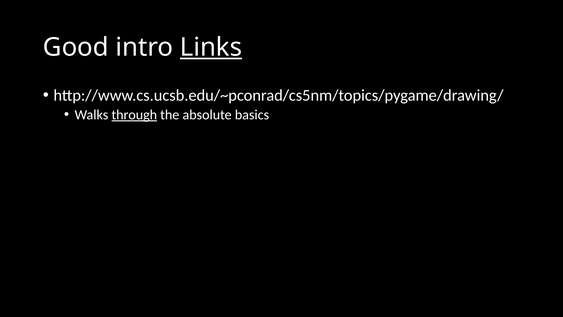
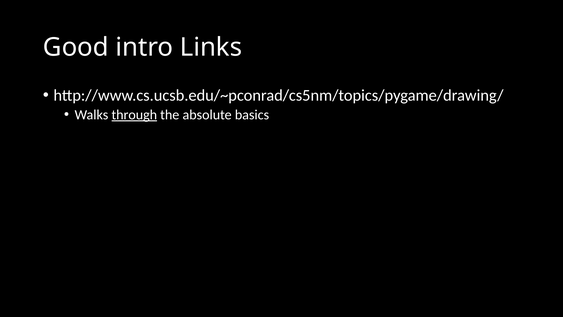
Links underline: present -> none (211, 47)
